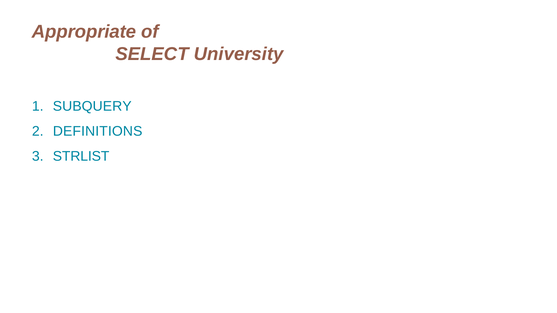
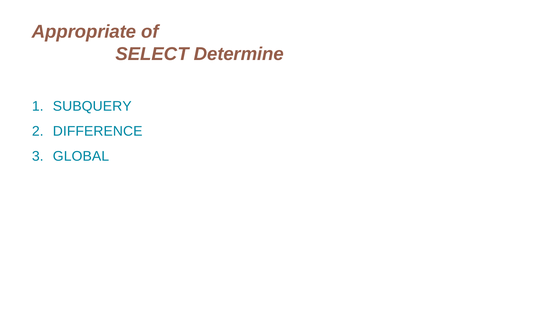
University: University -> Determine (239, 54)
DEFINITIONS: DEFINITIONS -> DIFFERENCE (98, 131)
STRLIST: STRLIST -> GLOBAL (81, 156)
